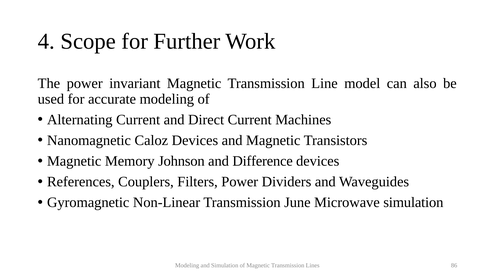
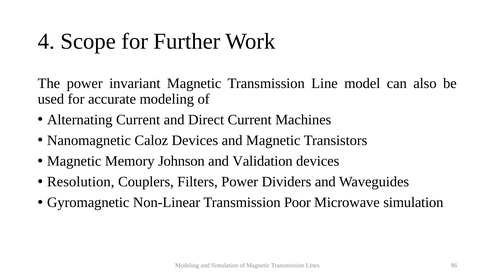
Difference: Difference -> Validation (263, 161)
References: References -> Resolution (81, 182)
June: June -> Poor (297, 203)
